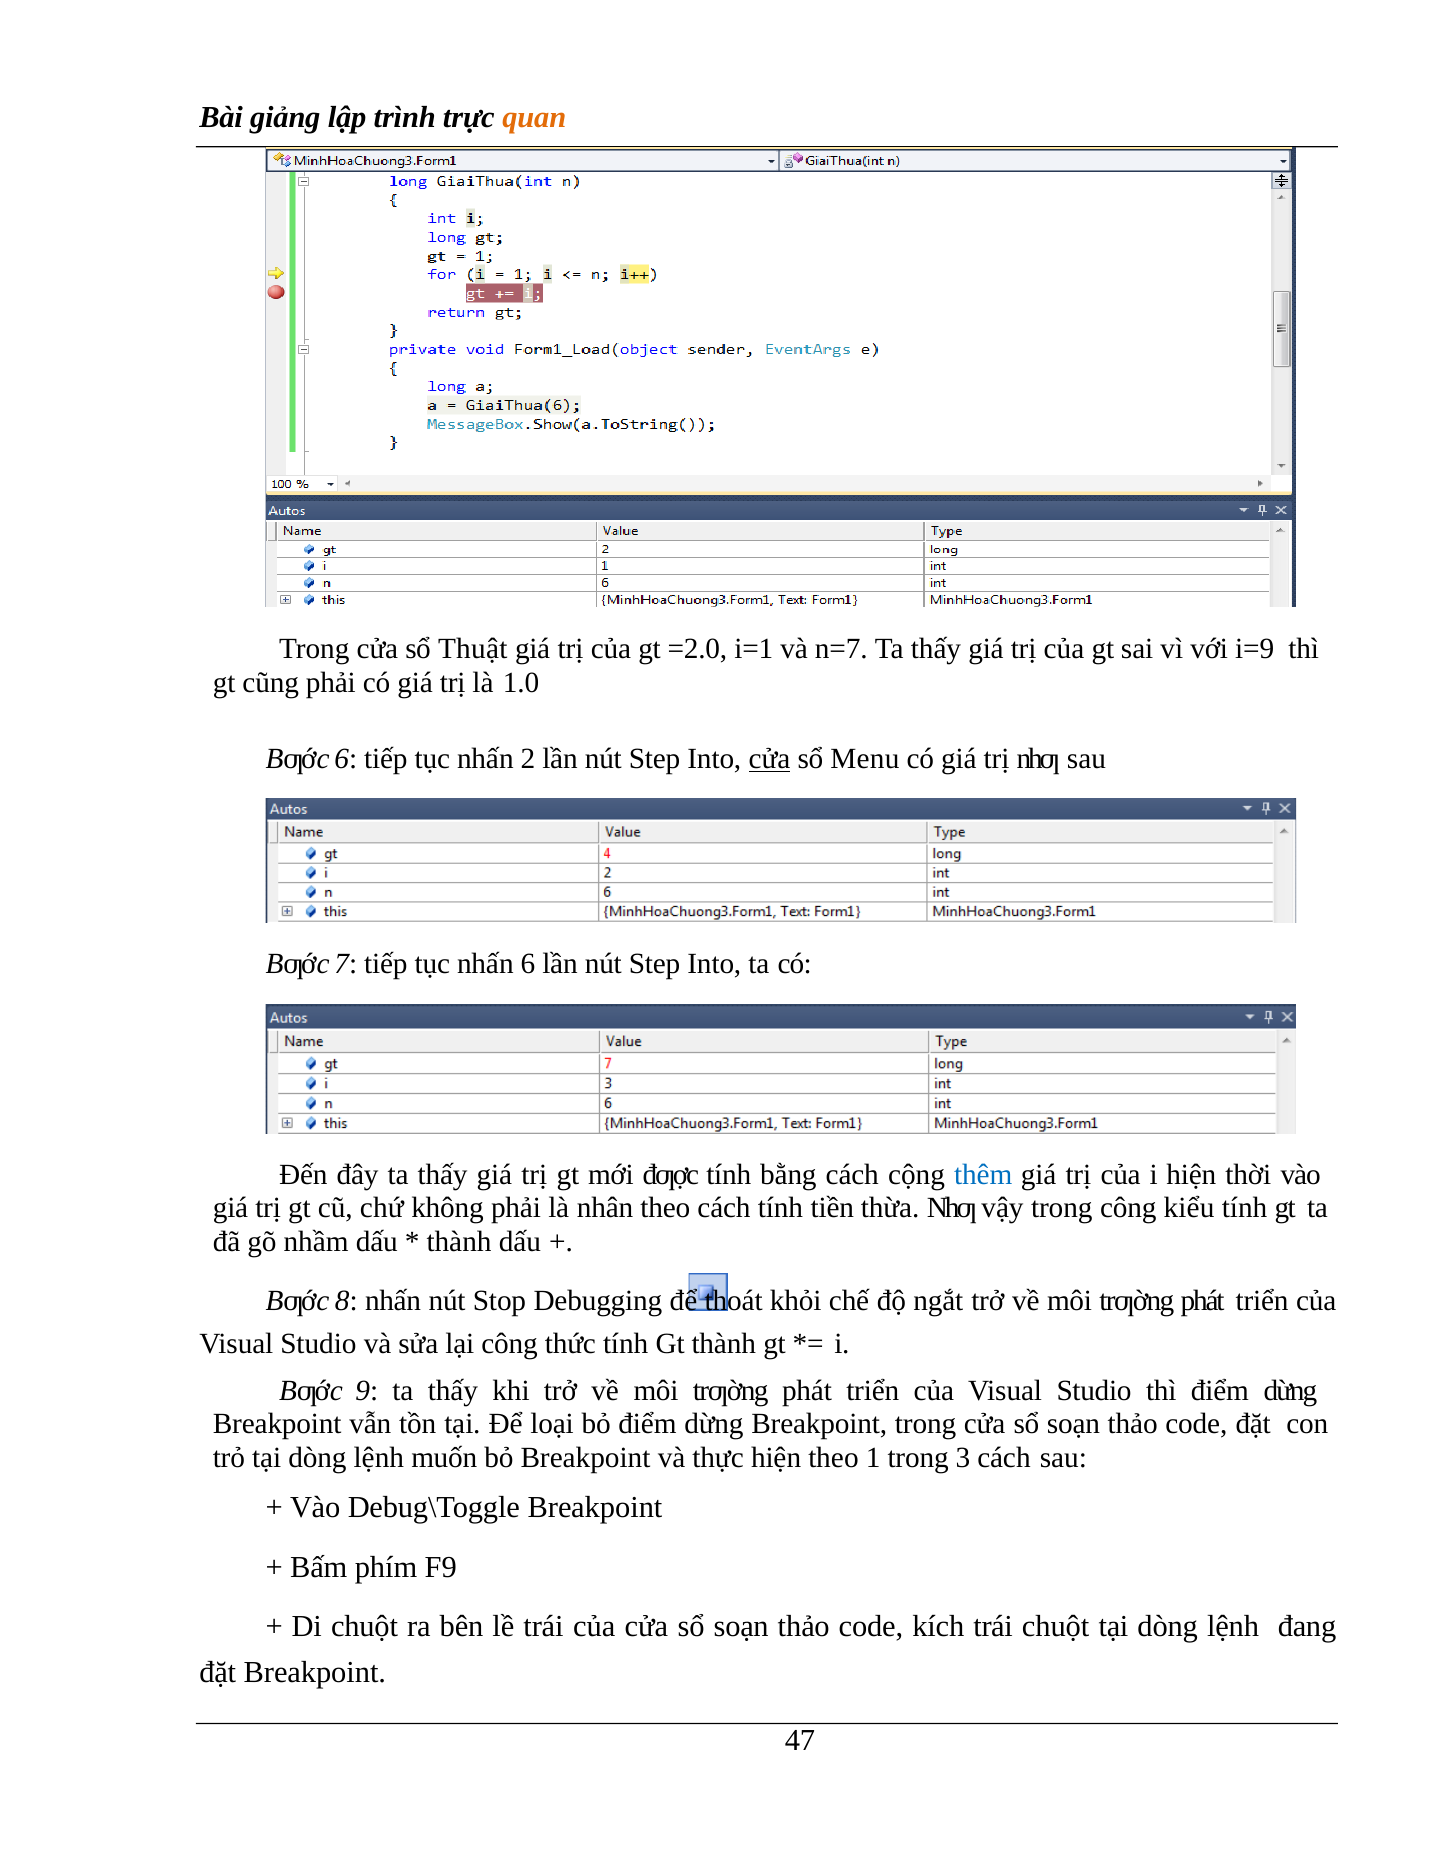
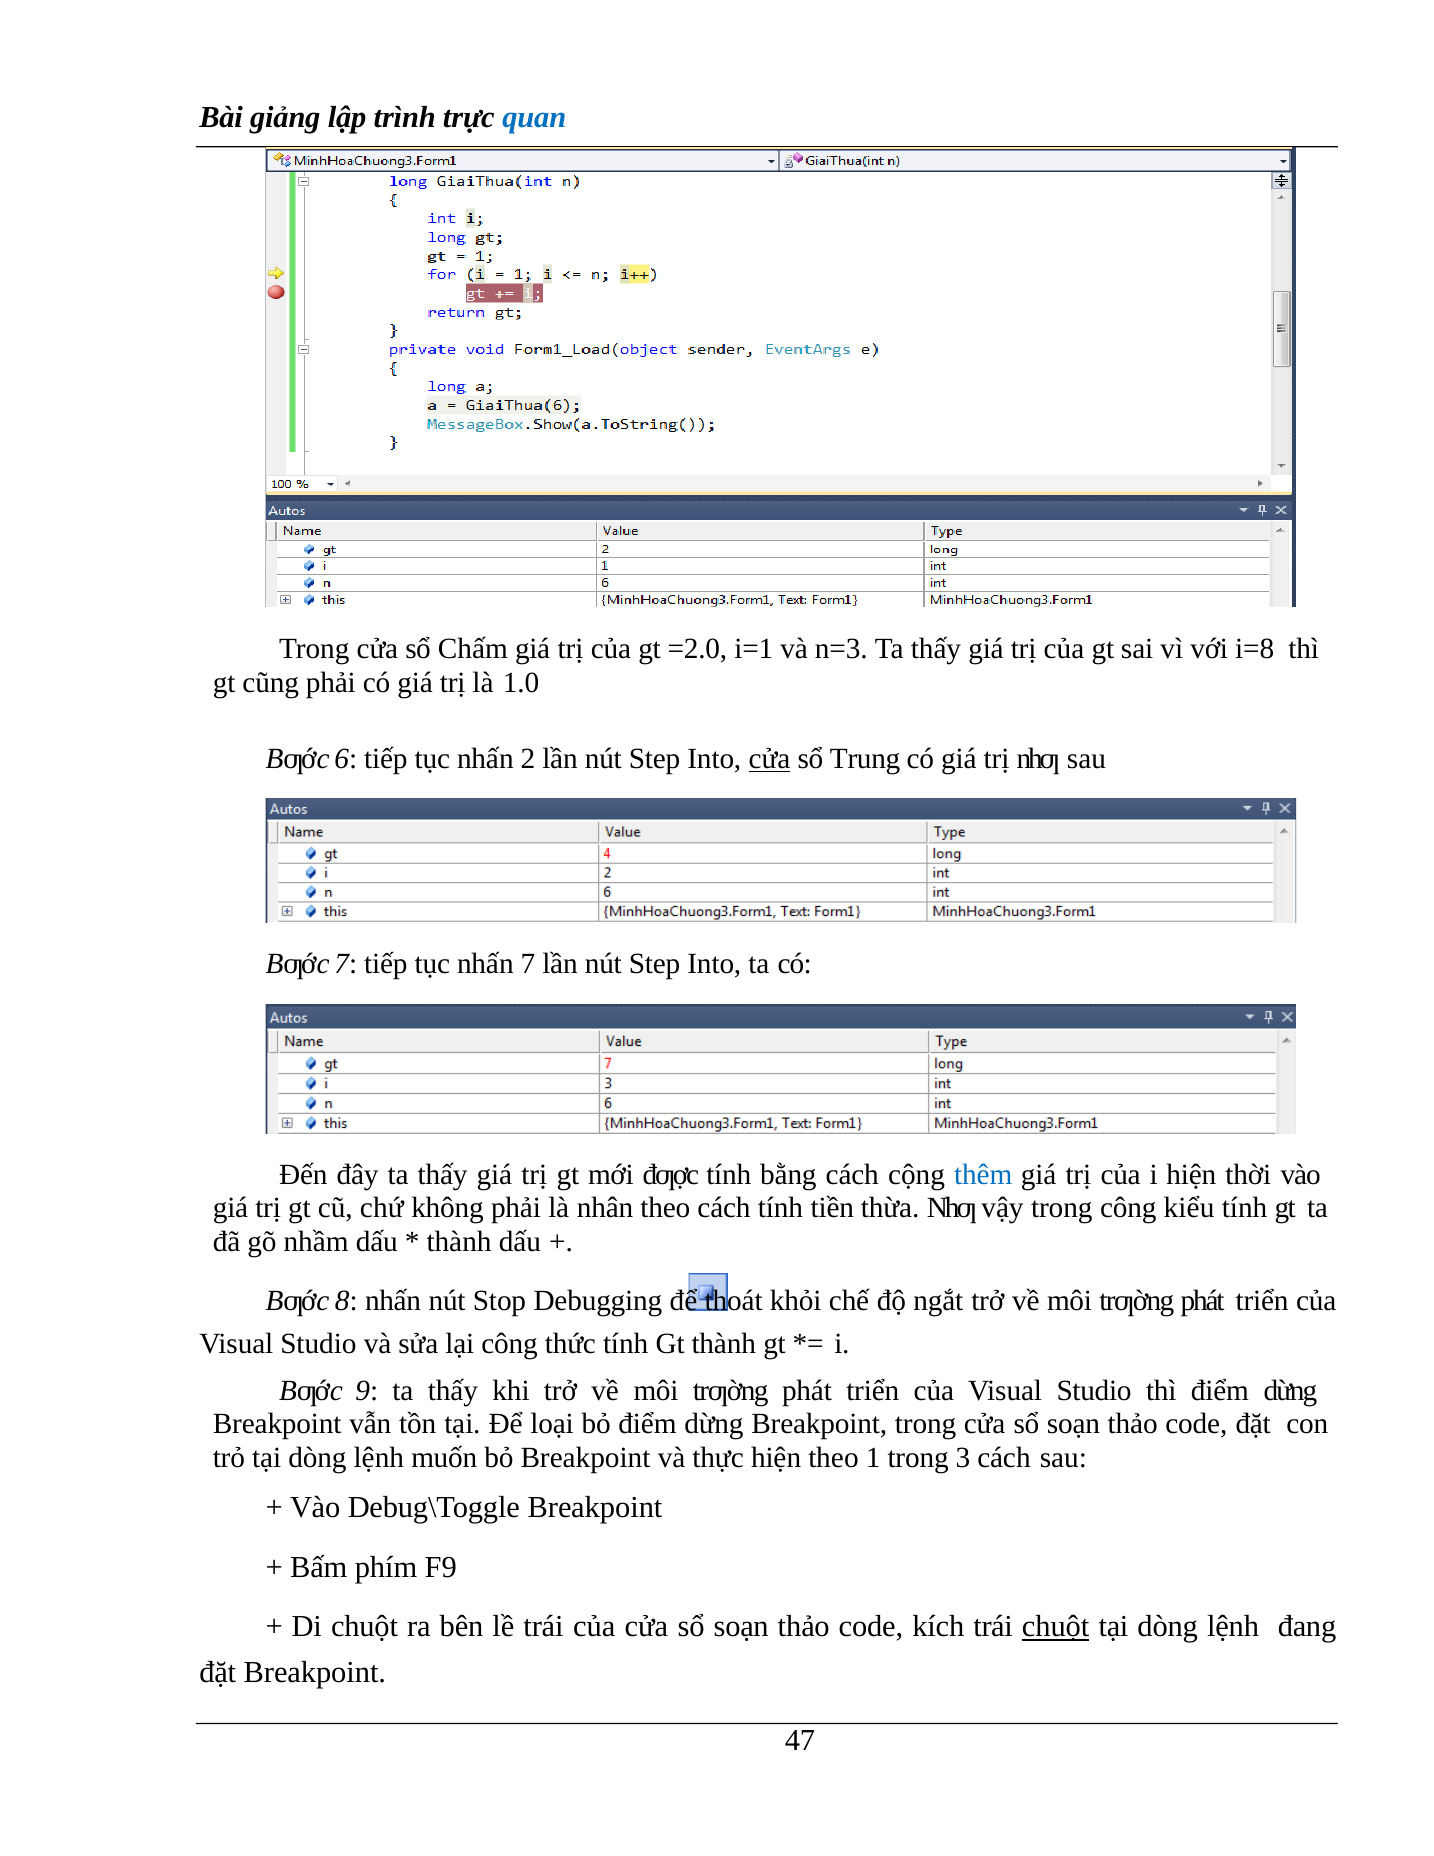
quan colour: orange -> blue (534, 117)
Thuật: Thuật -> Chấm (473, 649)
n=7: n=7 -> n=3 (841, 649)
i=9: i=9 -> i=8 (1255, 649)
Menu: Menu -> Trung (865, 759)
nhấn 6: 6 -> 7 (528, 964)
chuột underline: none -> present (1056, 1626)
